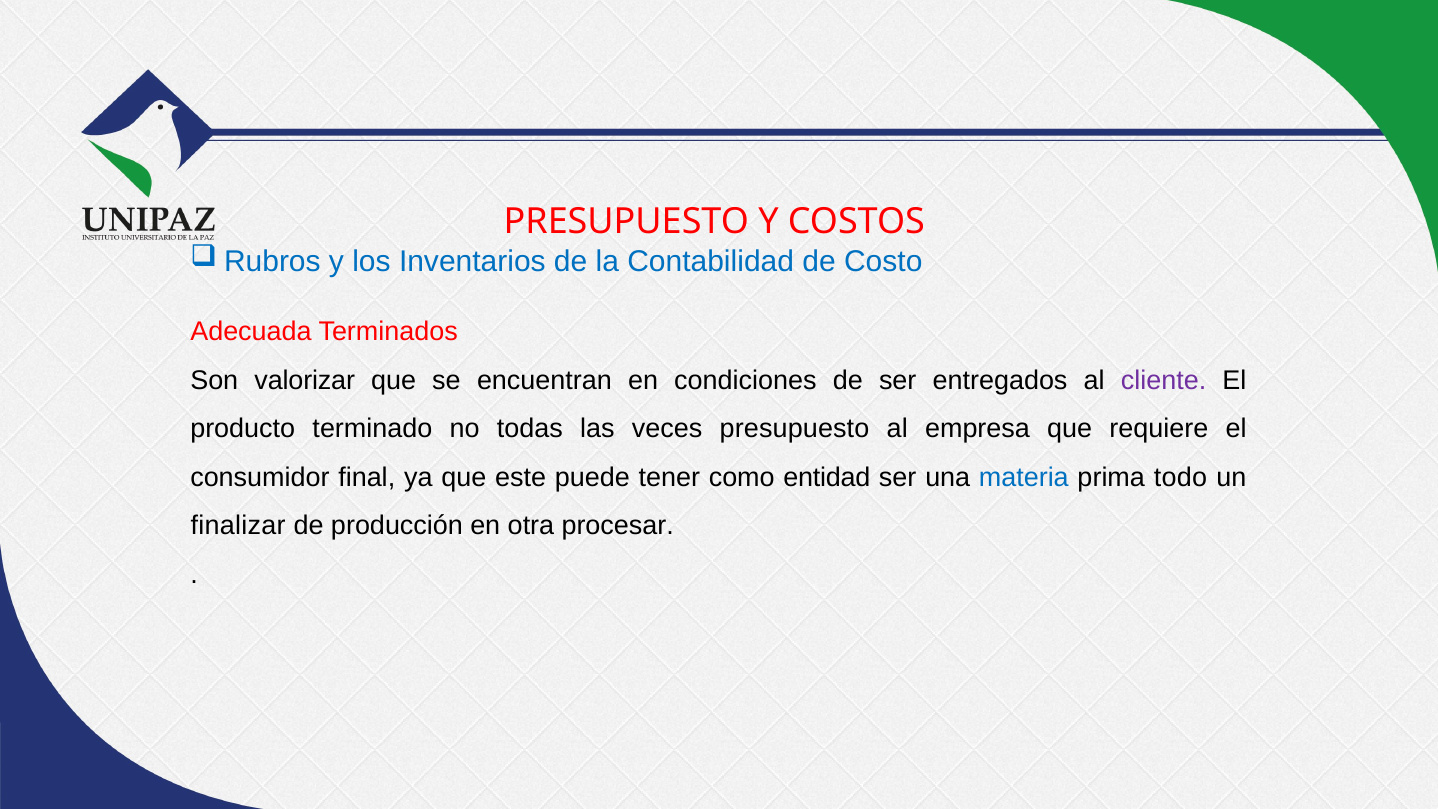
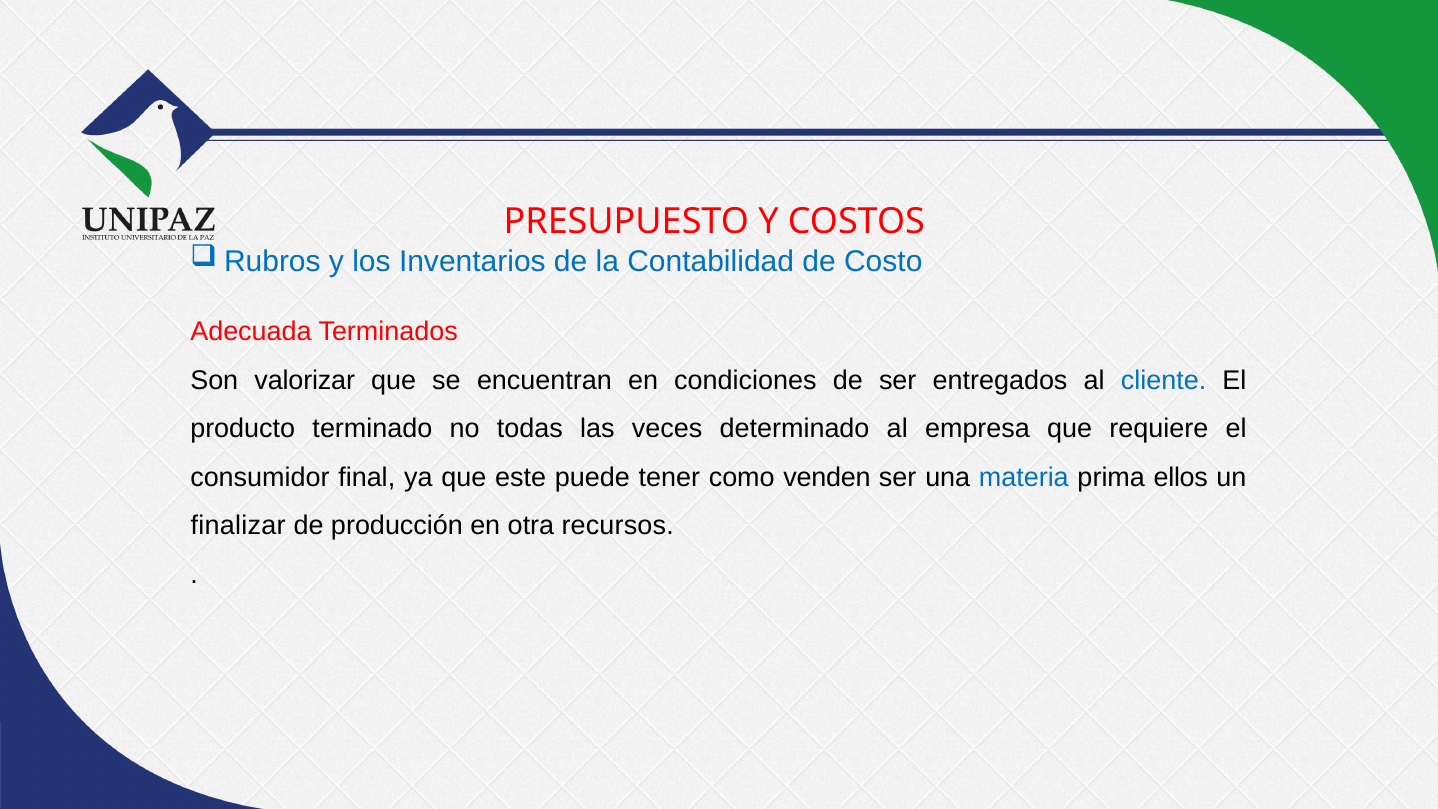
cliente colour: purple -> blue (1164, 380)
veces presupuesto: presupuesto -> determinado (795, 429)
entidad: entidad -> venden (827, 477)
todo: todo -> ellos (1181, 477)
procesar: procesar -> recursos (618, 526)
